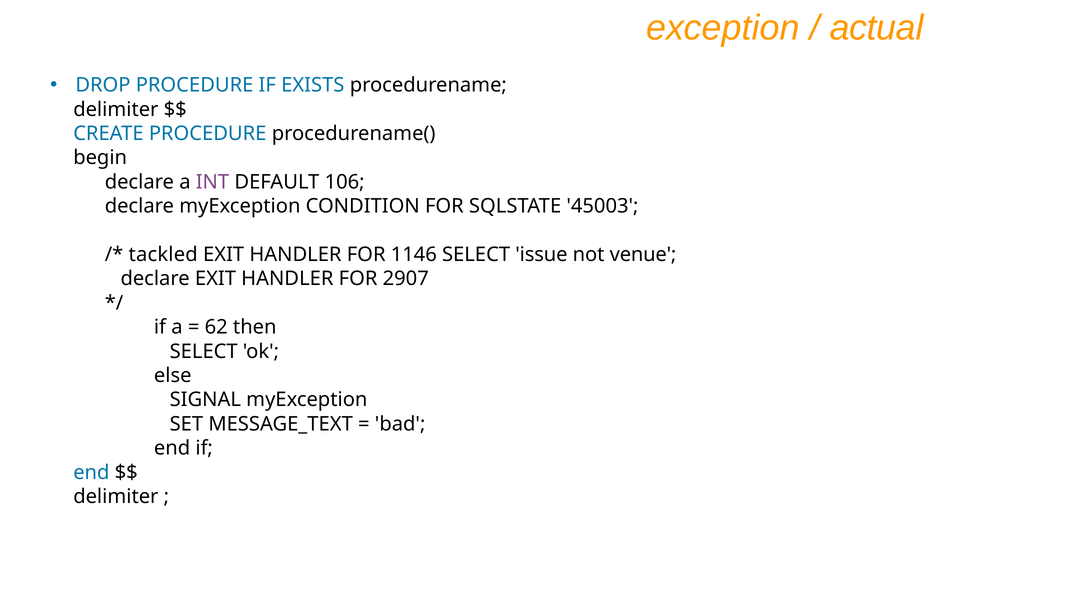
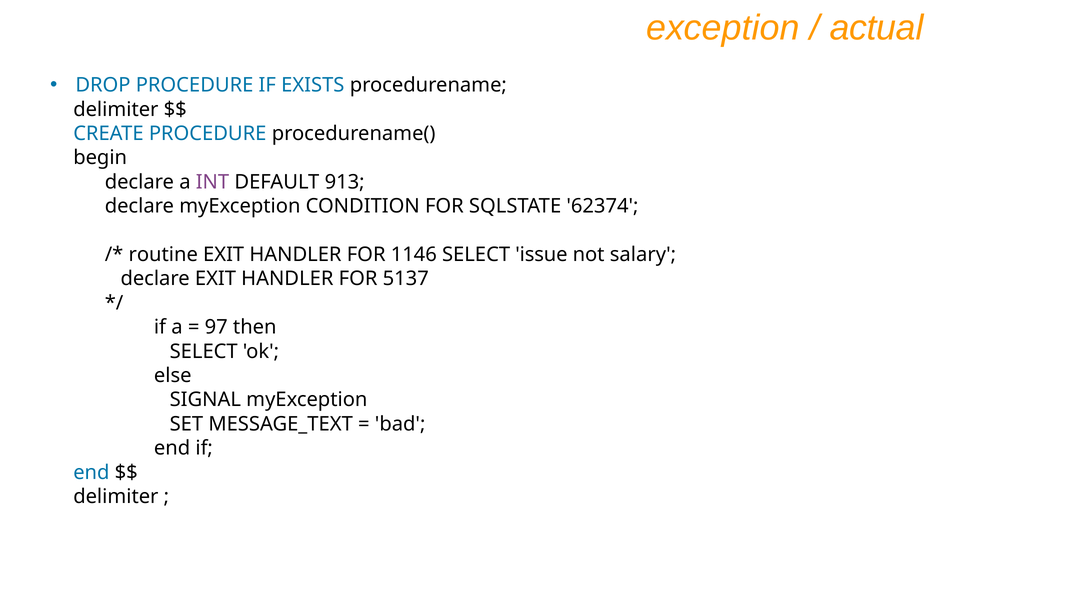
106: 106 -> 913 (345, 182)
45003: 45003 -> 62374 (602, 206)
tackled: tackled -> routine (163, 255)
venue: venue -> salary (643, 255)
2907: 2907 -> 5137 (406, 279)
62: 62 -> 97 (216, 327)
